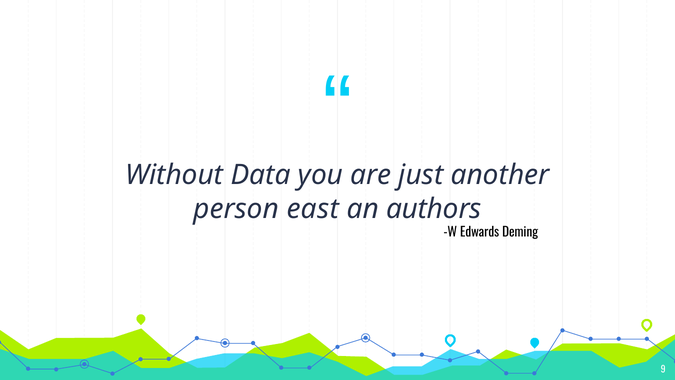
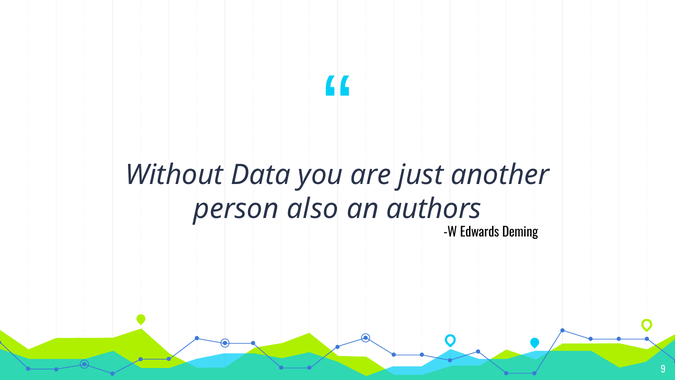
east: east -> also (313, 209)
